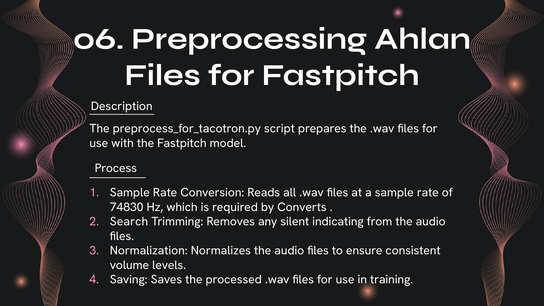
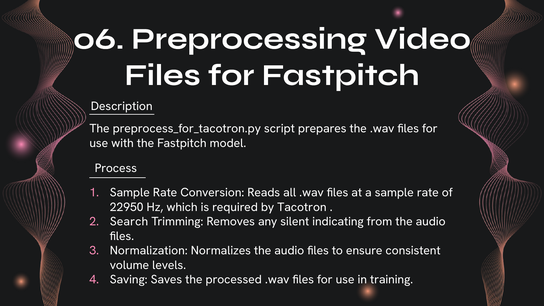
Ahlan: Ahlan -> Video (423, 39)
74830: 74830 -> 22950 (127, 207)
Converts: Converts -> Tacotron (302, 207)
